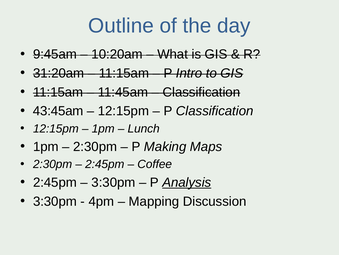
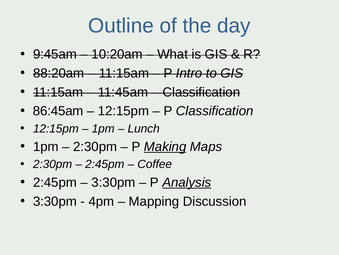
31:20am: 31:20am -> 88:20am (59, 73)
43:45am: 43:45am -> 86:45am (58, 111)
Making underline: none -> present (165, 146)
